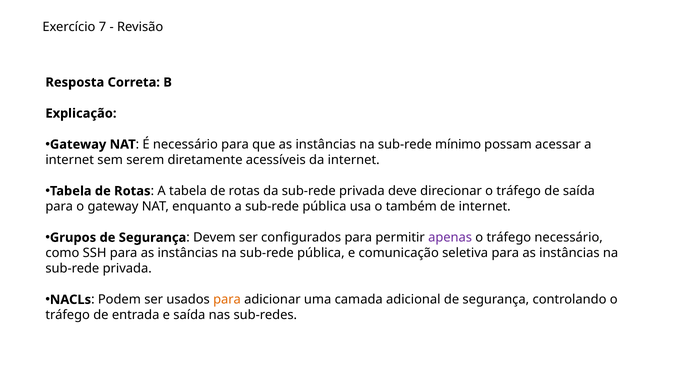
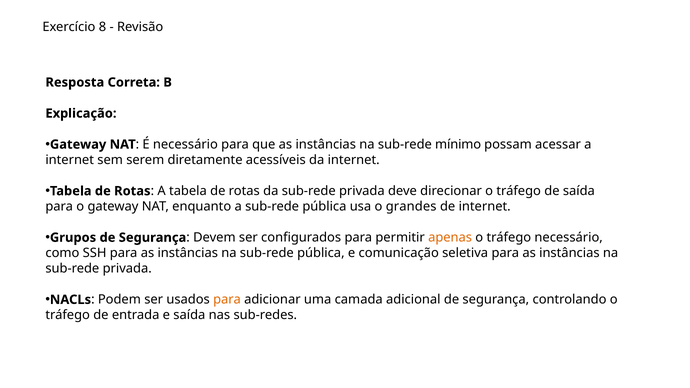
7: 7 -> 8 (102, 27)
também: também -> grandes (411, 207)
apenas colour: purple -> orange (450, 238)
